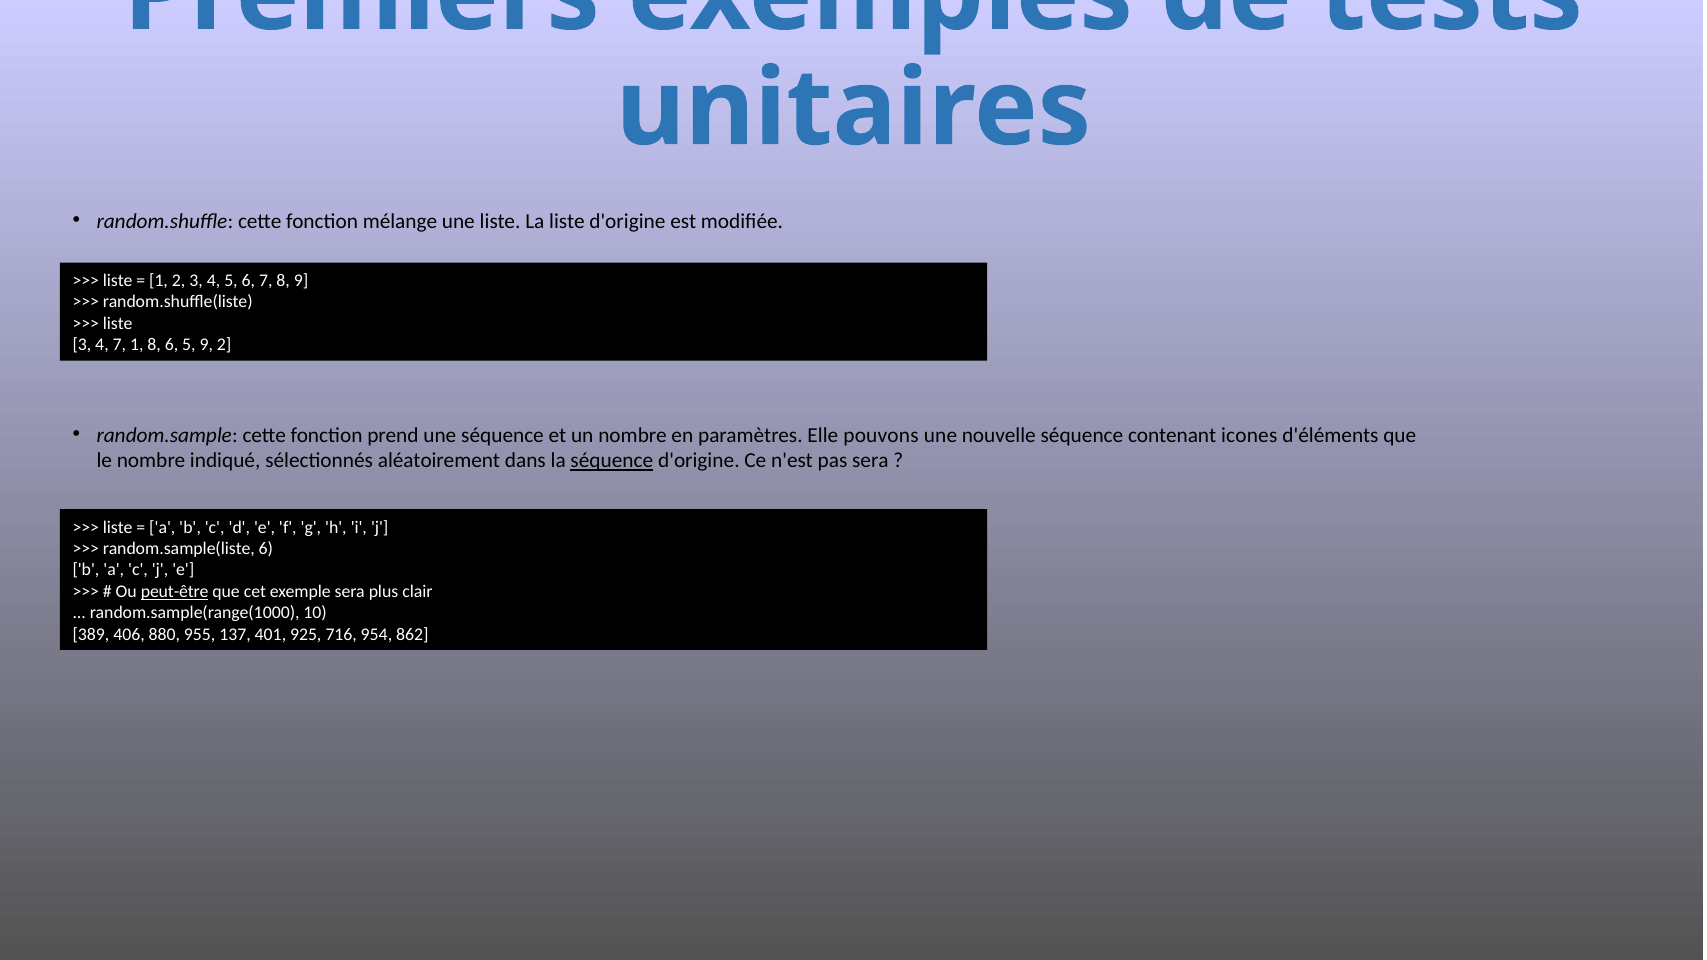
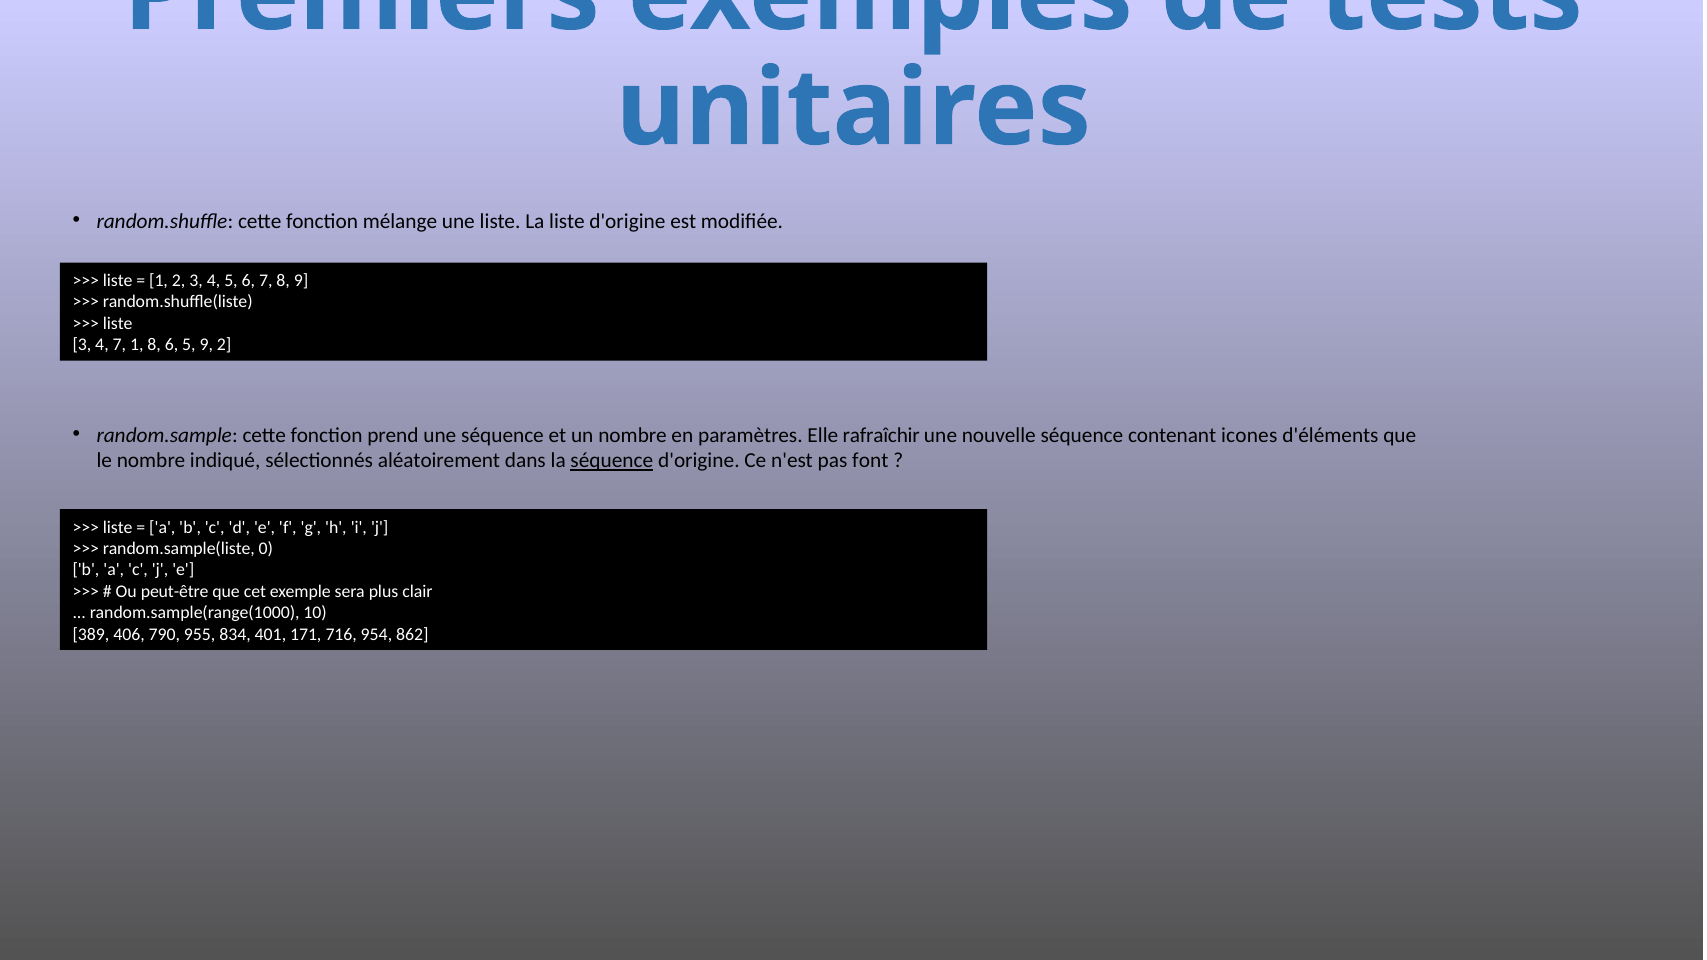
pouvons: pouvons -> rafraîchir (881, 435)
pas sera: sera -> font (870, 461)
random.sample(liste 6: 6 -> 0 (266, 549)
peut-être underline: present -> none (175, 592)
880: 880 -> 790 (164, 634)
137: 137 -> 834 (235, 634)
925: 925 -> 171 (306, 634)
